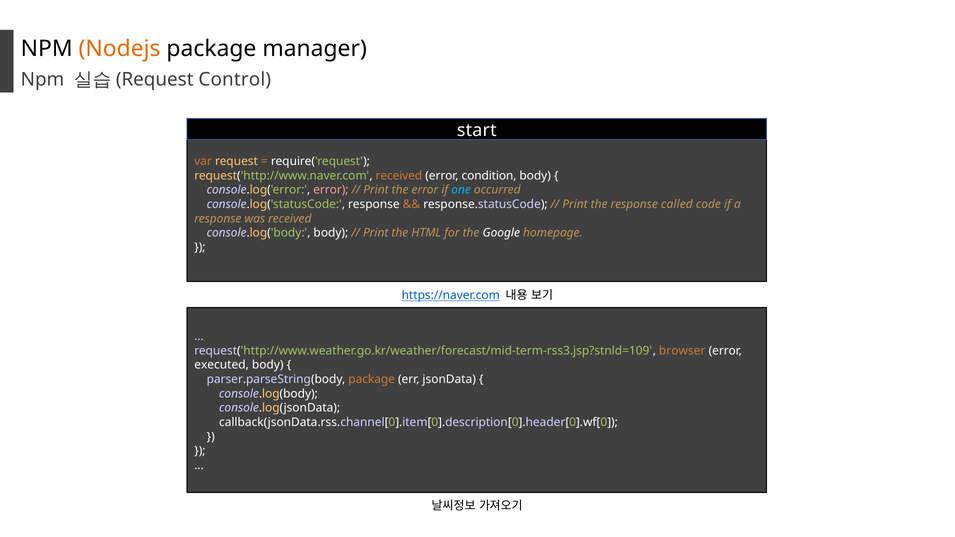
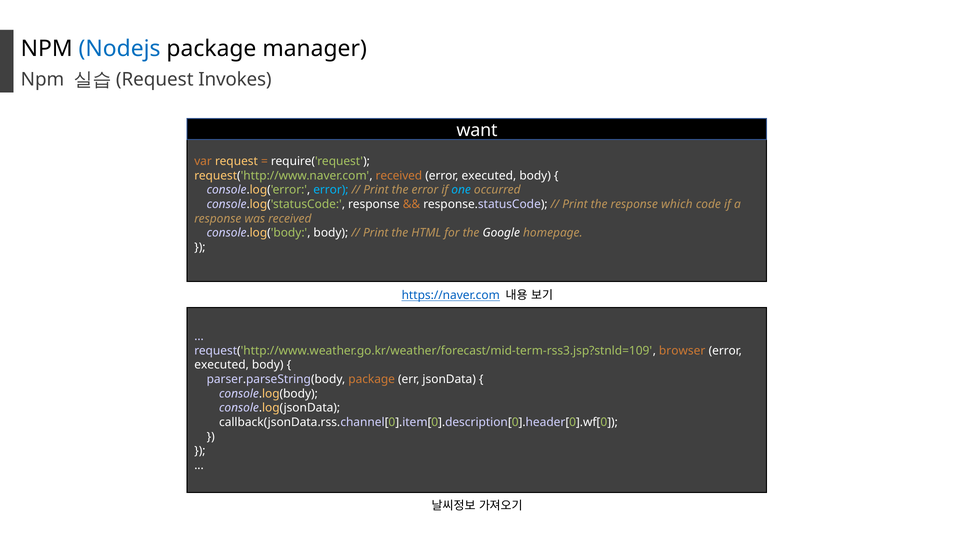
Nodejs colour: orange -> blue (120, 49)
Control: Control -> Invokes (235, 80)
start: start -> want (477, 130)
condition: condition -> executed (489, 176)
error colour: pink -> light blue (331, 190)
called: called -> which (677, 204)
